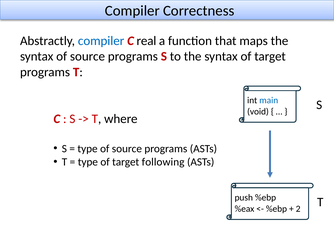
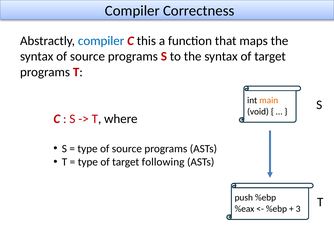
real: real -> this (146, 41)
main colour: blue -> orange (269, 101)
2: 2 -> 3 (298, 209)
